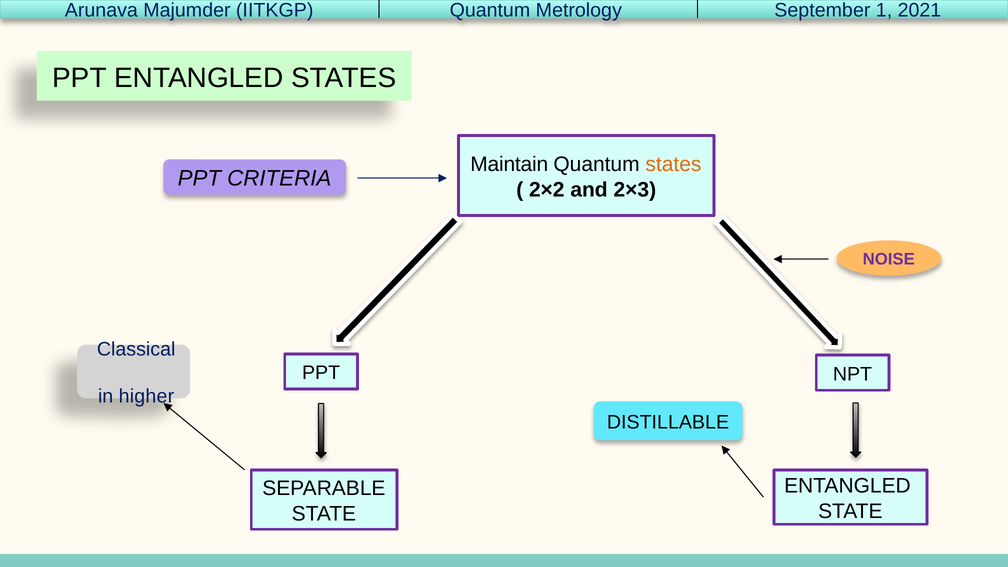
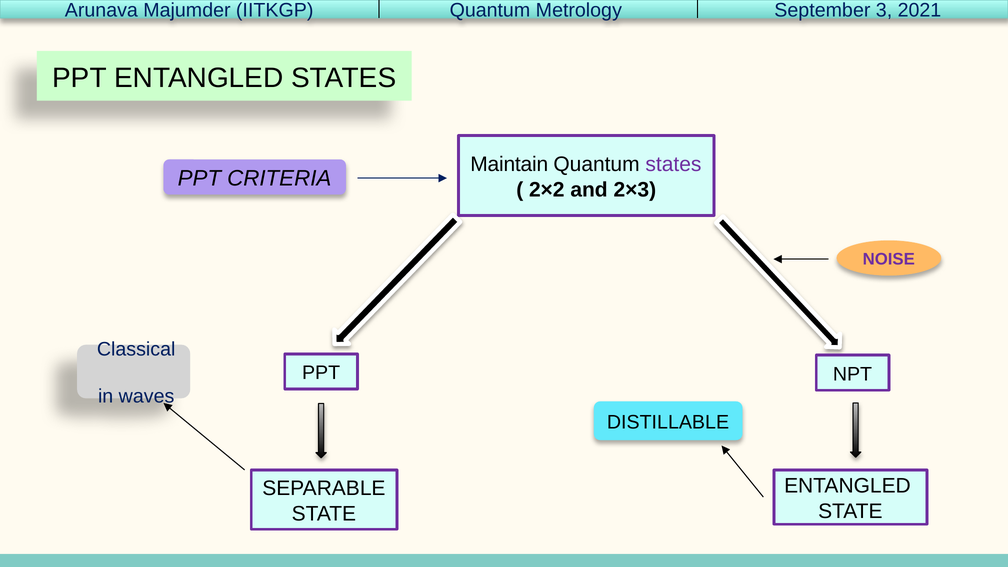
1: 1 -> 3 (884, 10)
states colour: orange -> purple (673, 165)
higher: higher -> waves (147, 396)
